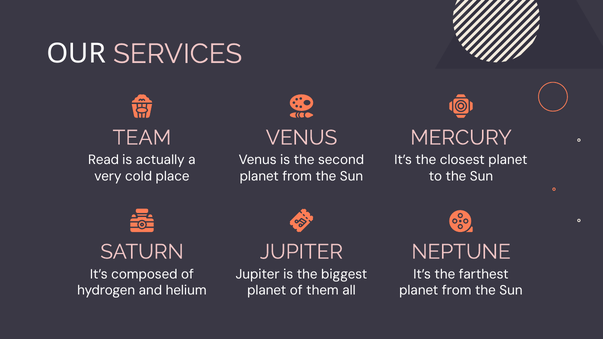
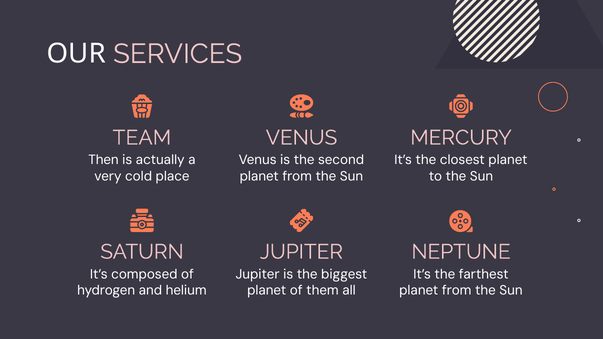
Read: Read -> Then (103, 160)
